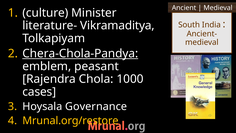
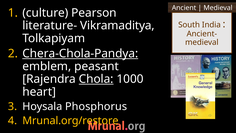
Minister: Minister -> Pearson (94, 13)
Chola underline: none -> present (96, 79)
cases: cases -> heart (39, 92)
Governance: Governance -> Phosphorus (96, 106)
